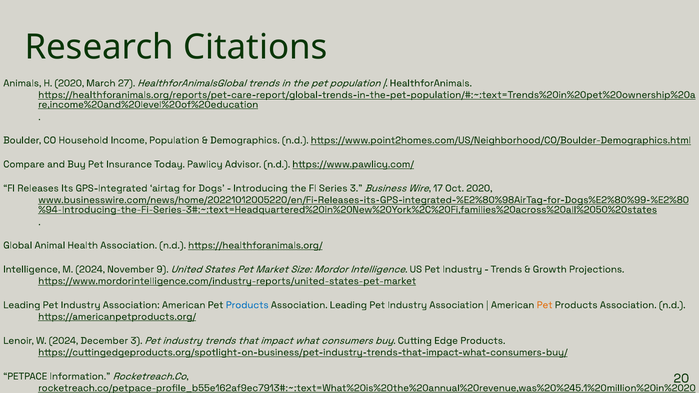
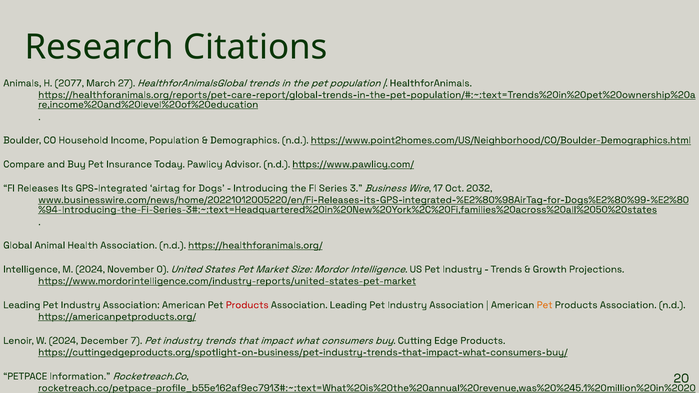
H 2020: 2020 -> 2077 (69, 83)
Oct 2020: 2020 -> 2032 (479, 188)
9: 9 -> 0 (163, 269)
Products colour: blue -> red (247, 305)
December 3: 3 -> 7 (136, 341)
